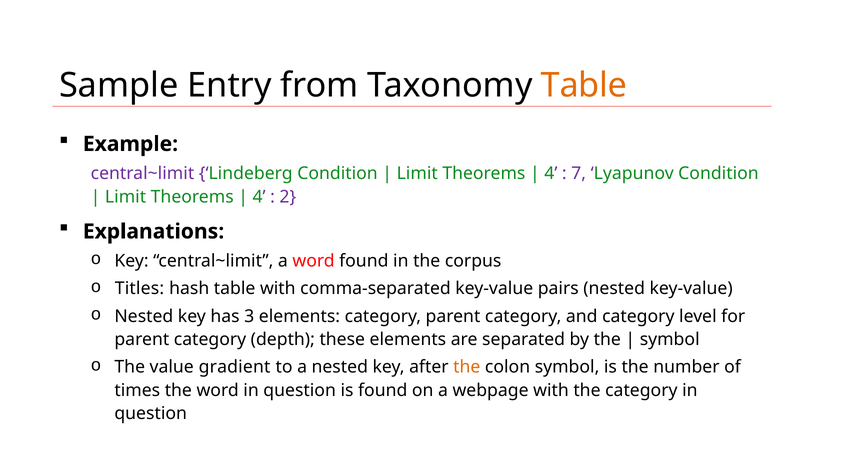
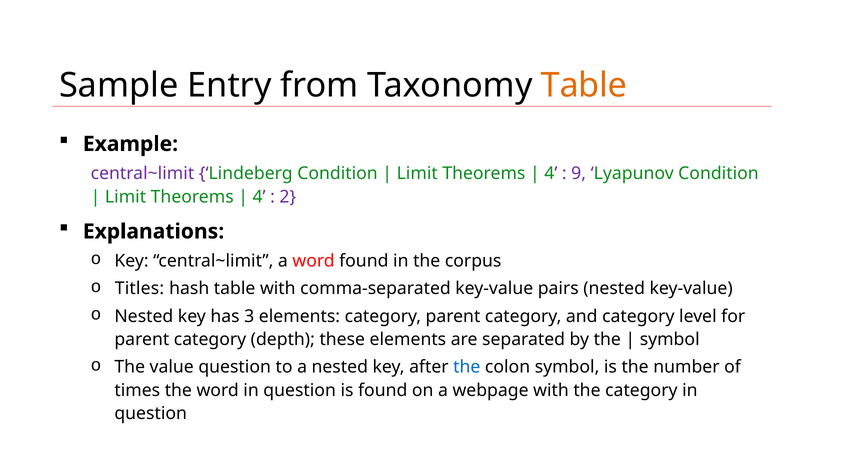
7: 7 -> 9 (579, 173)
value gradient: gradient -> question (235, 367)
the colour: orange -> blue (467, 367)
